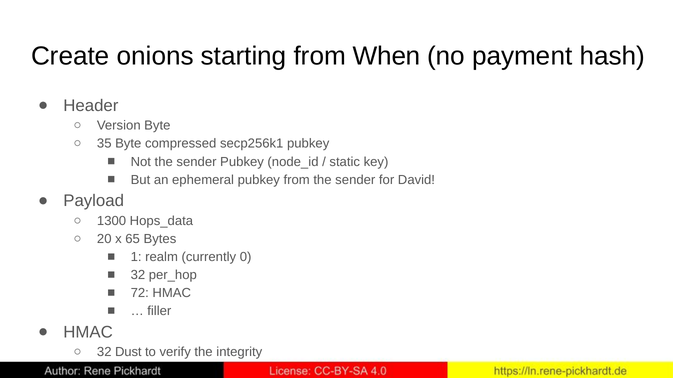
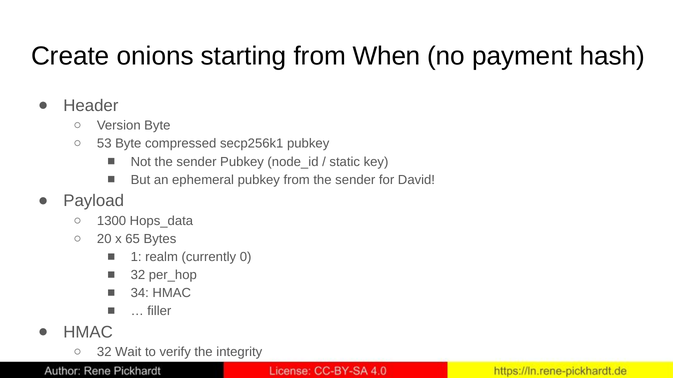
35: 35 -> 53 (104, 144)
72: 72 -> 34 (140, 293)
Dust: Dust -> Wait (128, 353)
